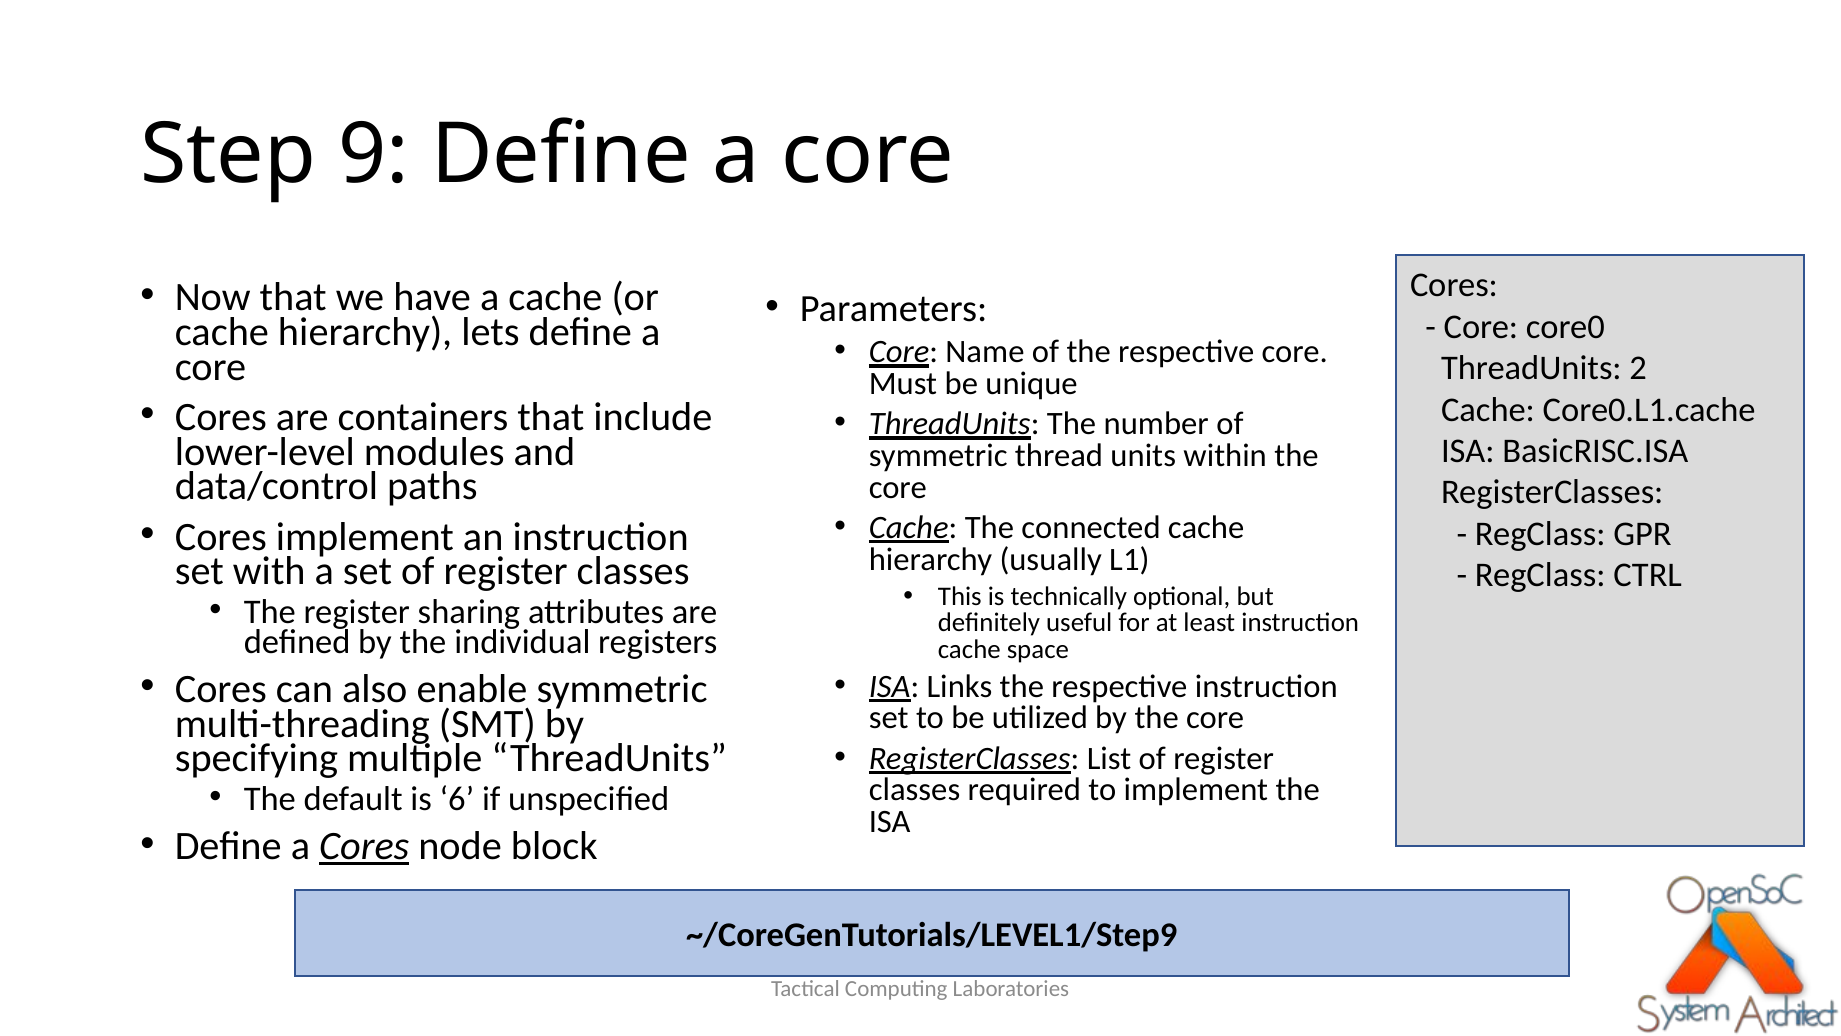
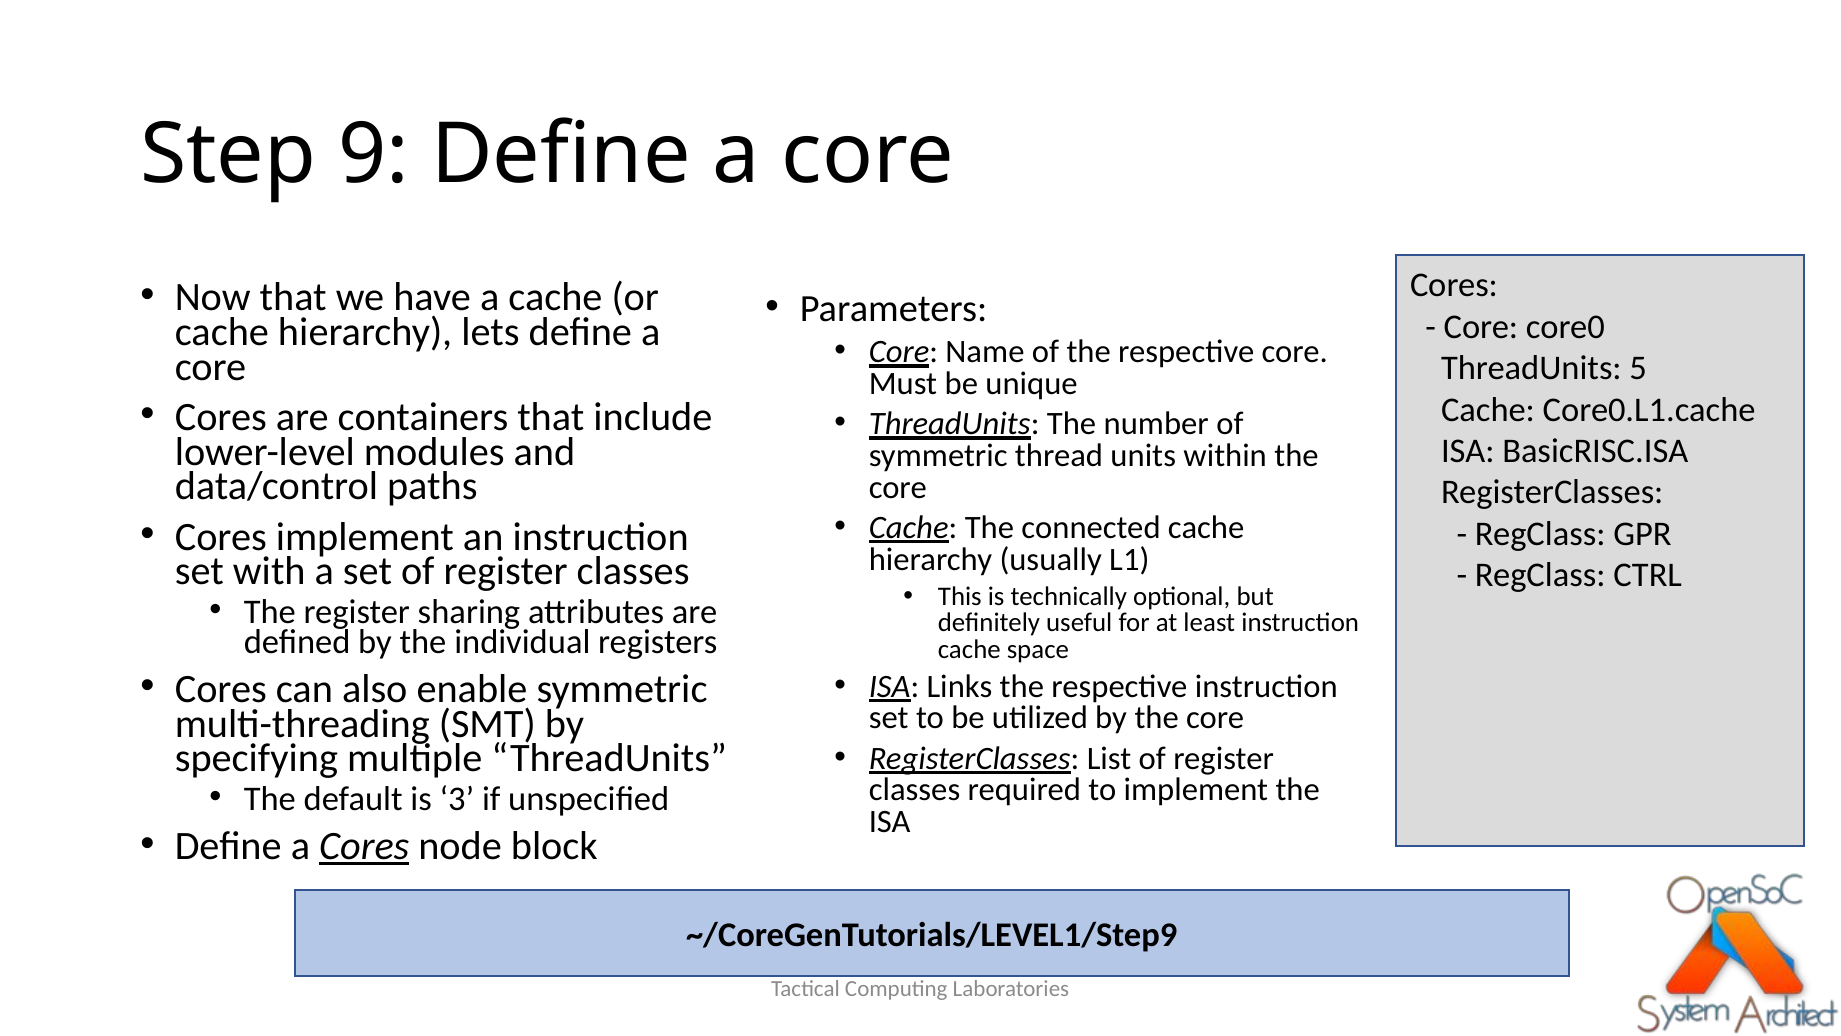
2: 2 -> 5 (1638, 368)
6: 6 -> 3 (457, 799)
